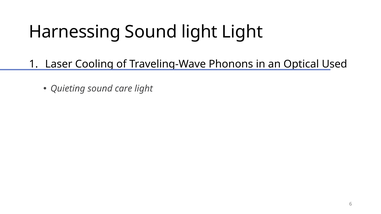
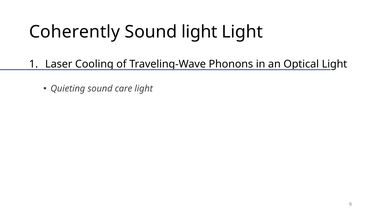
Harnessing: Harnessing -> Coherently (75, 32)
Used: Used -> Light (334, 64)
